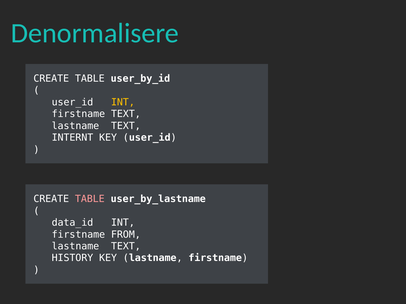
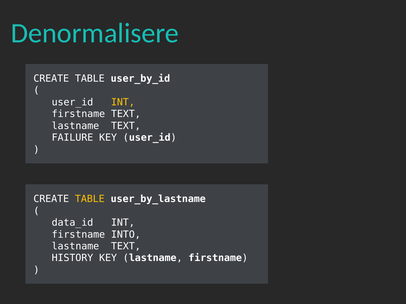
INTERNT: INTERNT -> FAILURE (72, 138)
TABLE colour: pink -> yellow (90, 199)
FROM: FROM -> INTO (126, 235)
